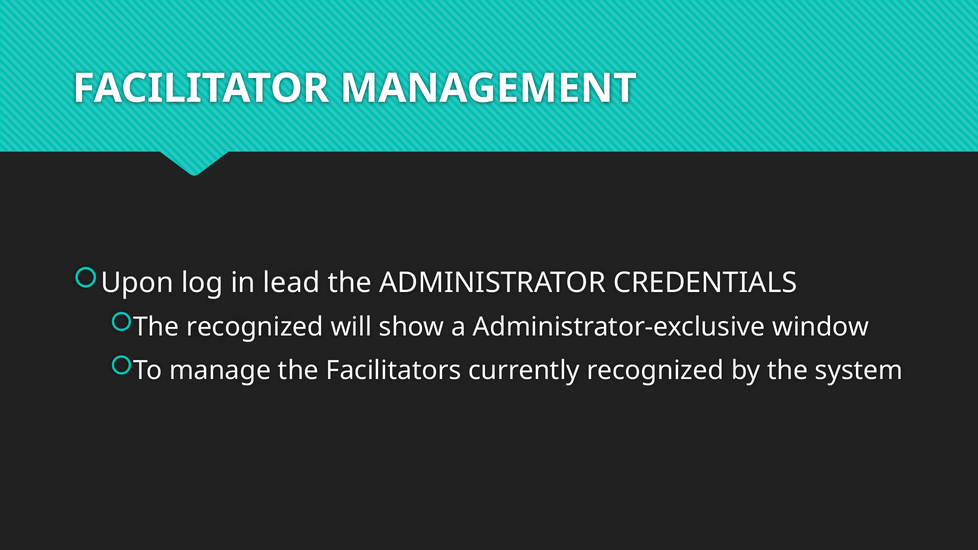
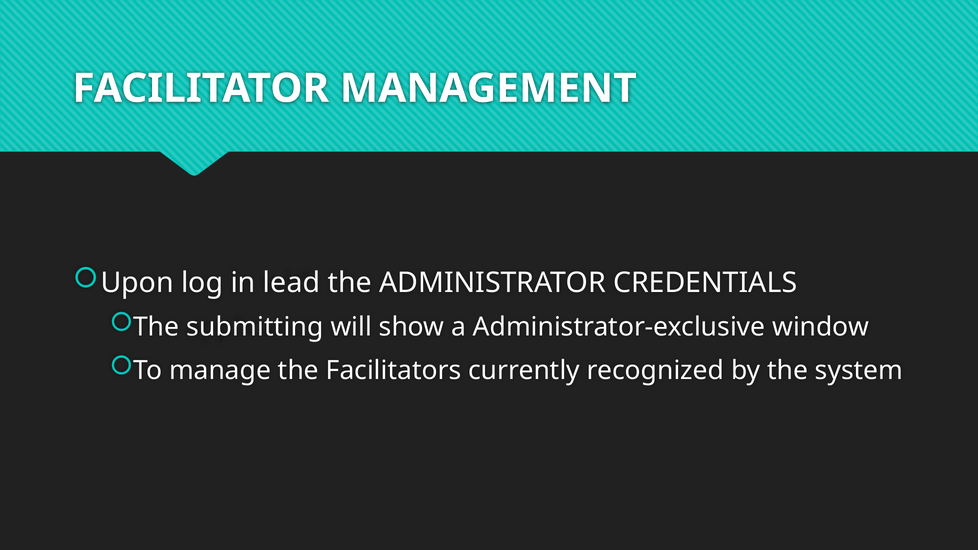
The recognized: recognized -> submitting (255, 327)
